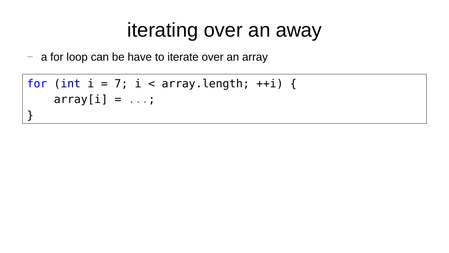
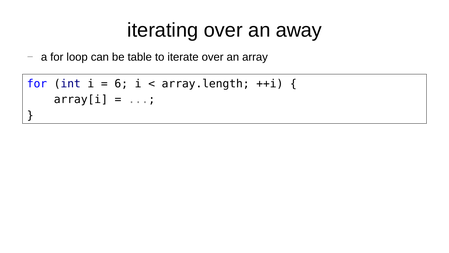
have: have -> table (140, 57)
7: 7 -> 6 (121, 84)
